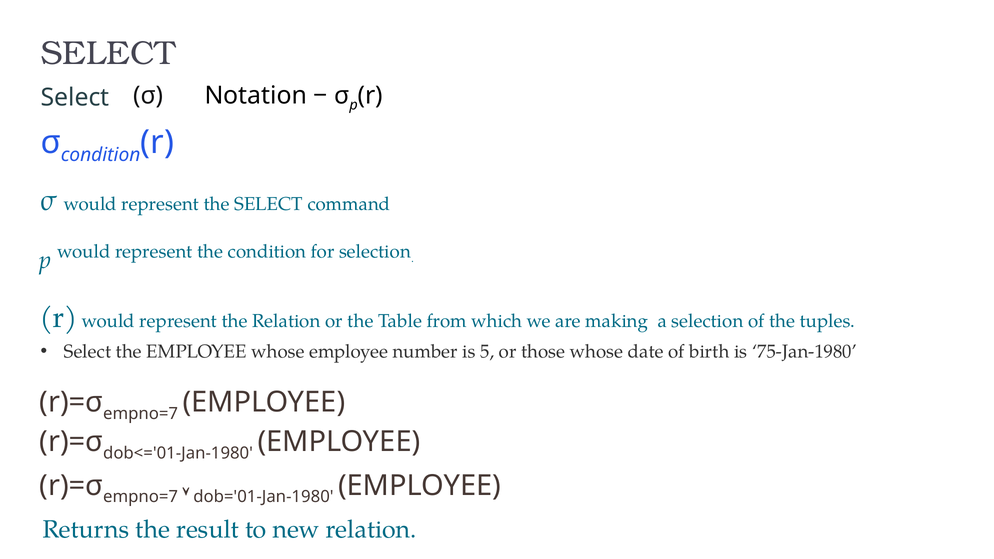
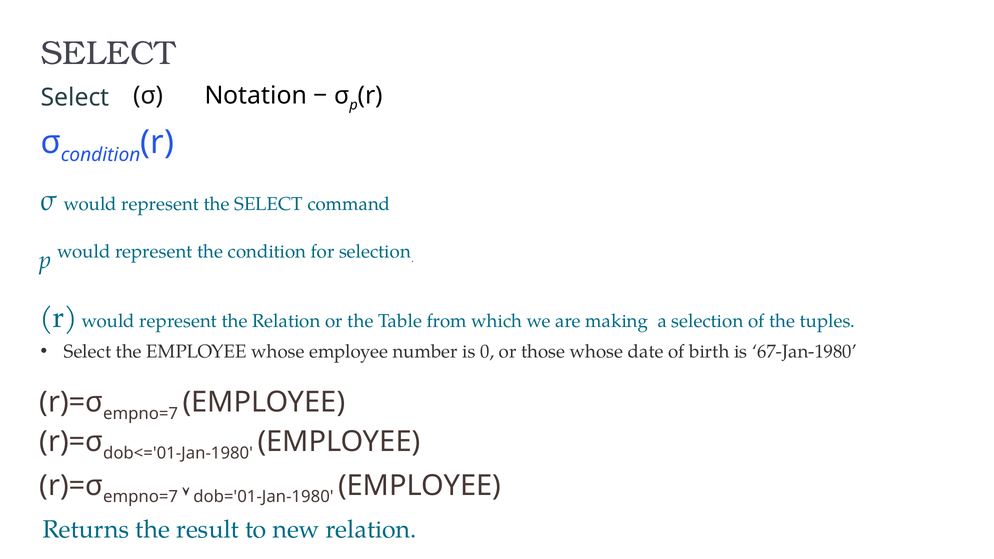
5: 5 -> 0 (487, 352)
75-Jan-1980: 75-Jan-1980 -> 67-Jan-1980 (805, 352)
